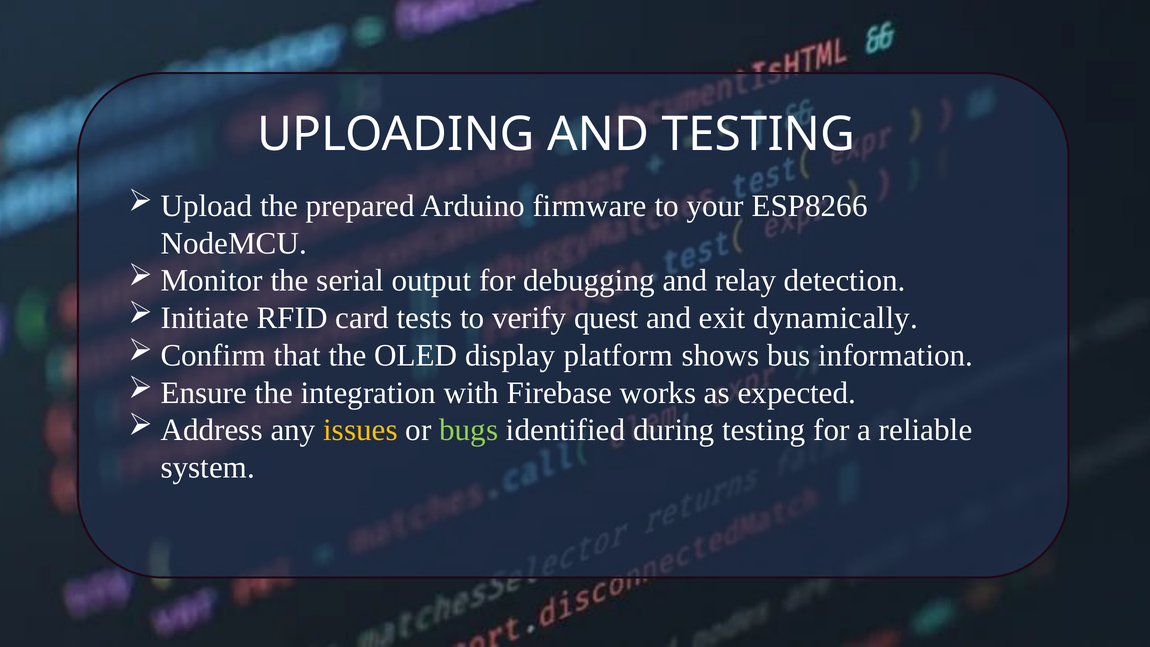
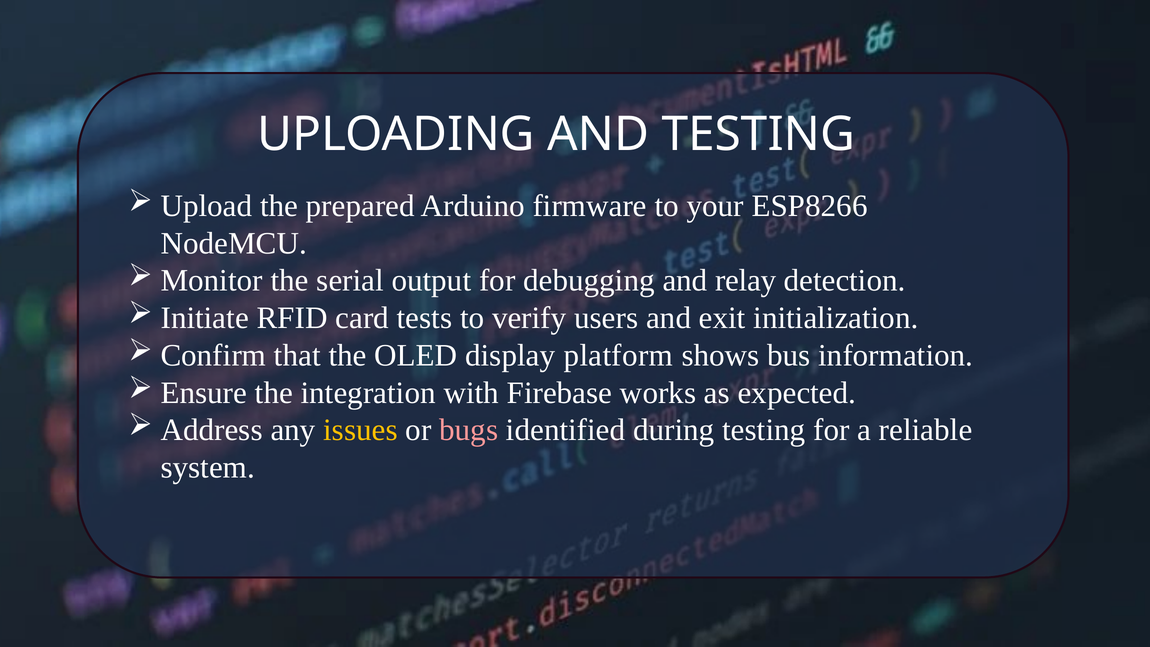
quest: quest -> users (606, 318)
dynamically: dynamically -> initialization (836, 318)
bugs colour: light green -> pink (469, 430)
